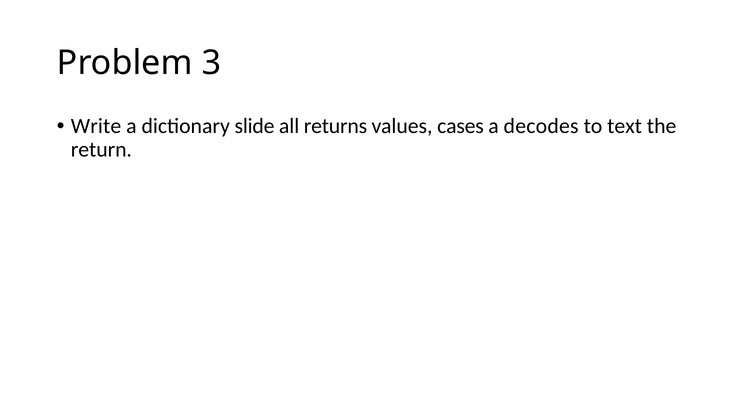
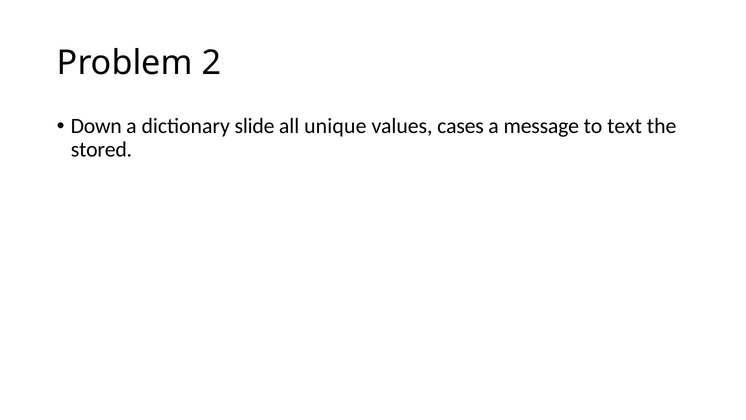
3: 3 -> 2 (211, 63)
Write: Write -> Down (96, 126)
returns: returns -> unique (335, 126)
decodes: decodes -> message (541, 126)
return: return -> stored (101, 150)
